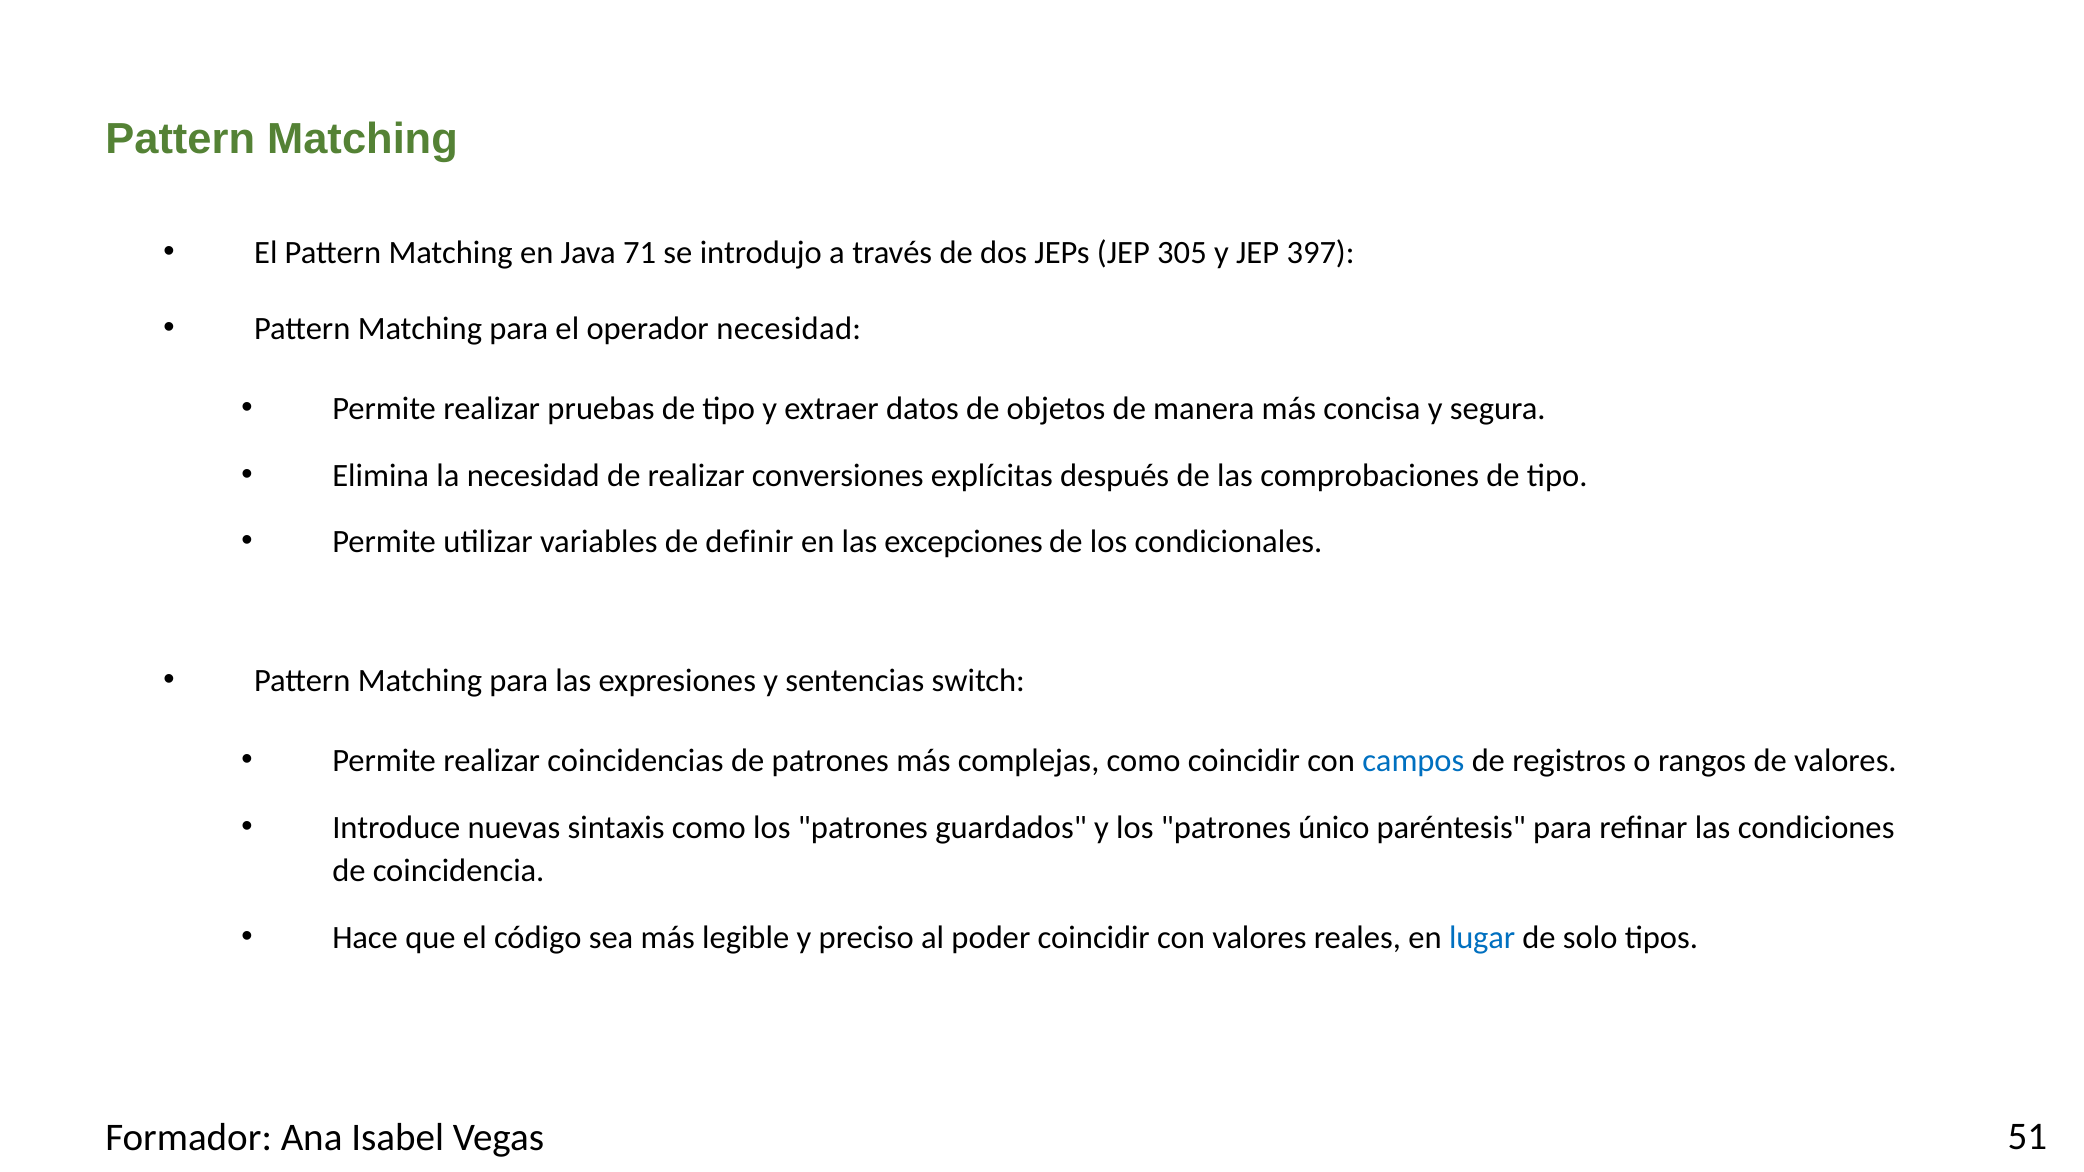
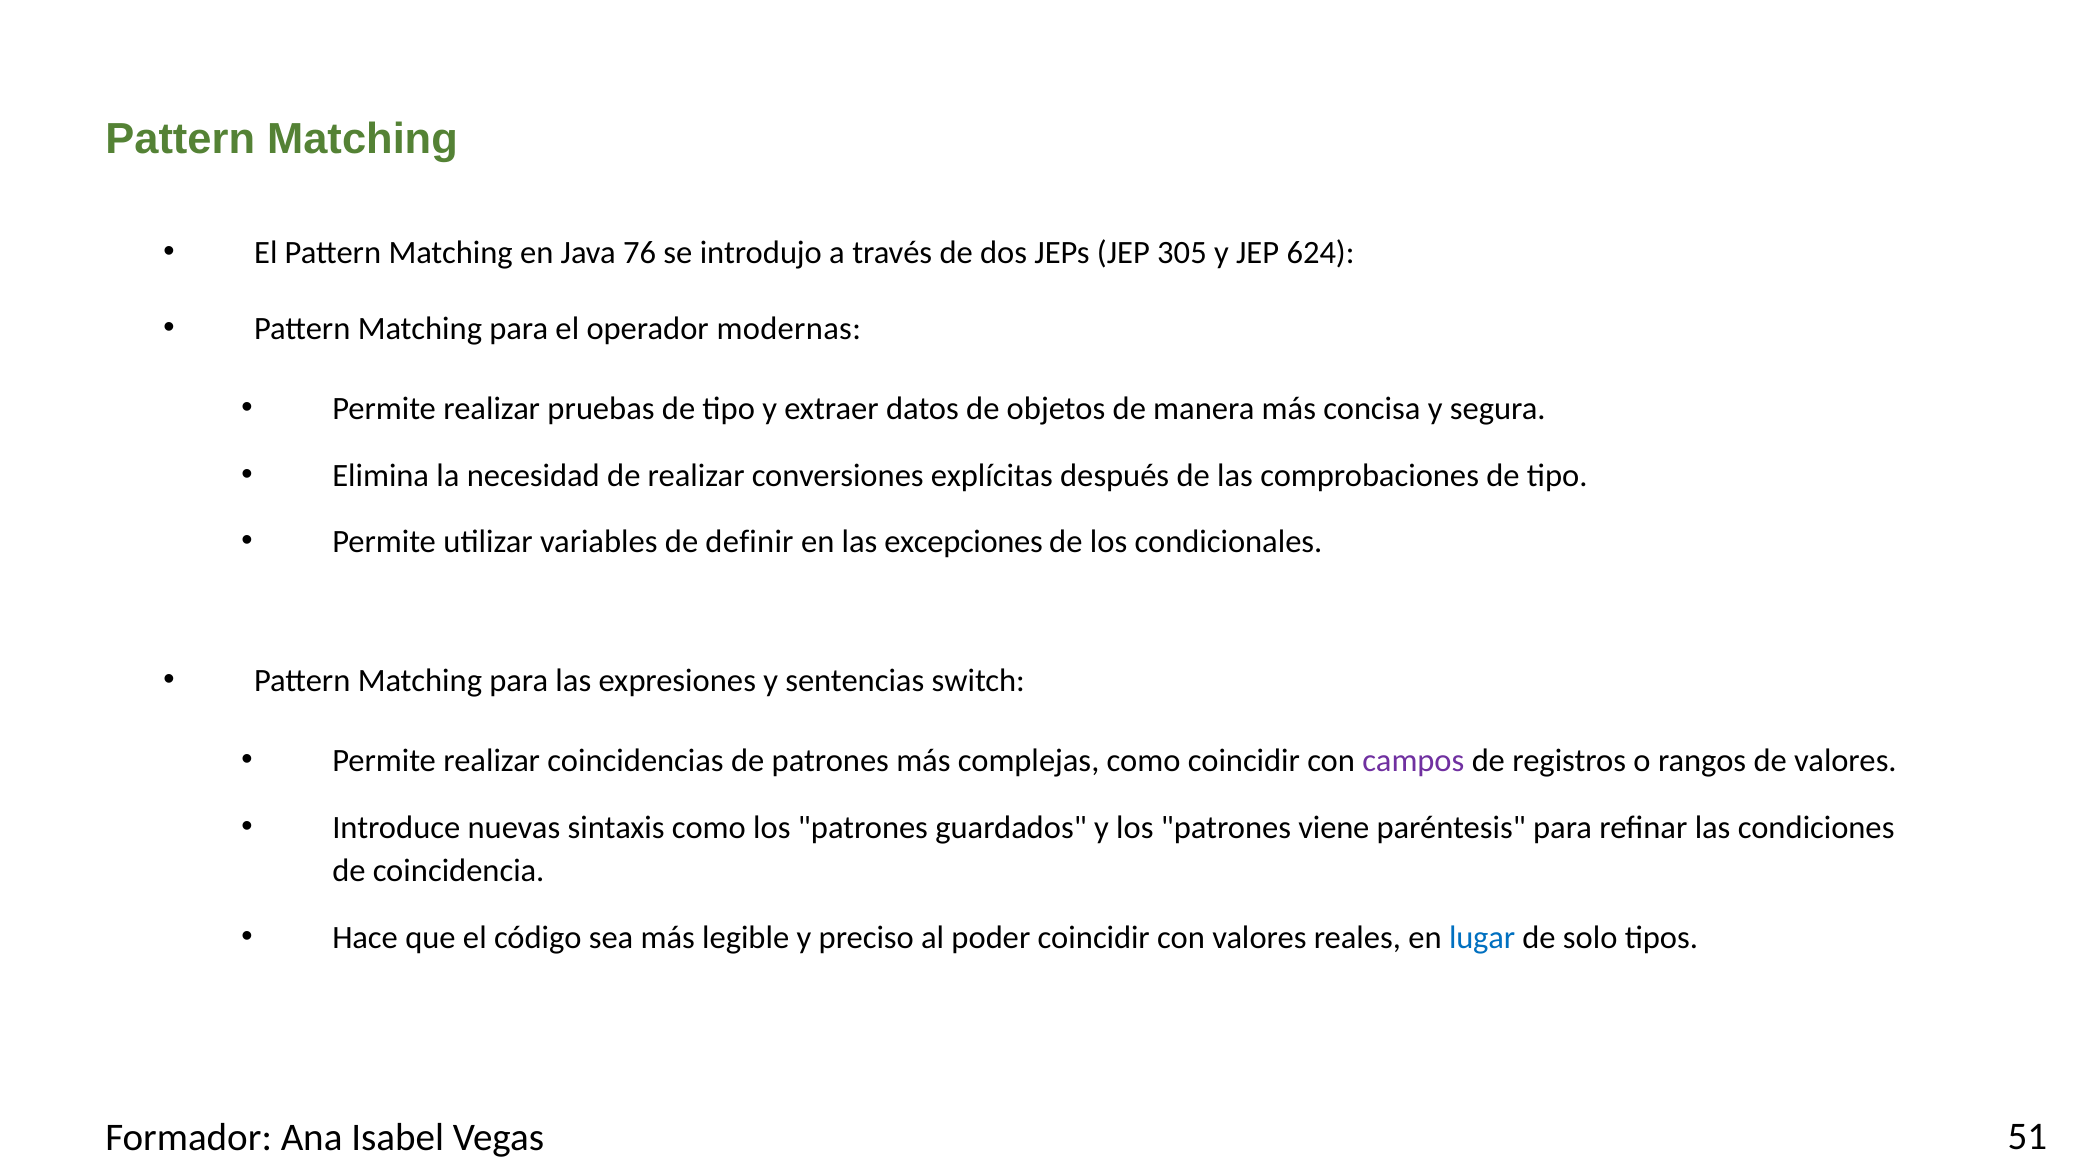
71: 71 -> 76 (640, 253)
397: 397 -> 624 (1321, 253)
operador necesidad: necesidad -> modernas (789, 329)
campos colour: blue -> purple (1413, 761)
único: único -> viene (1334, 828)
